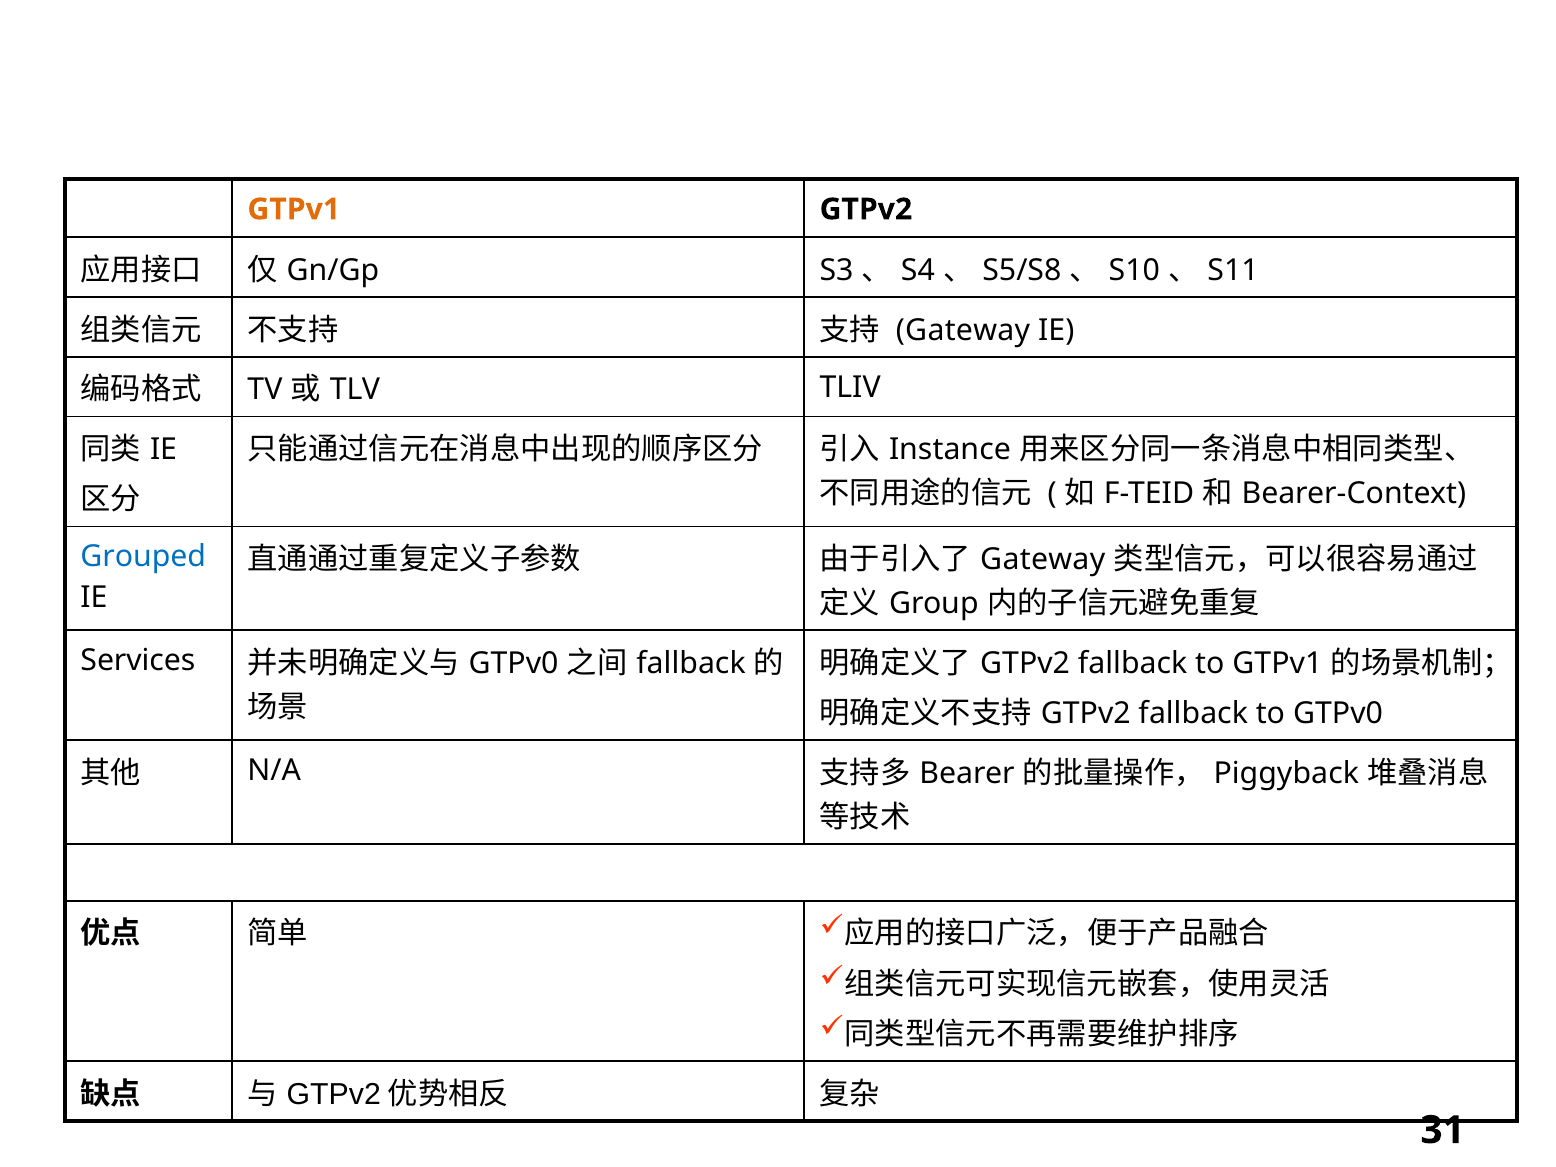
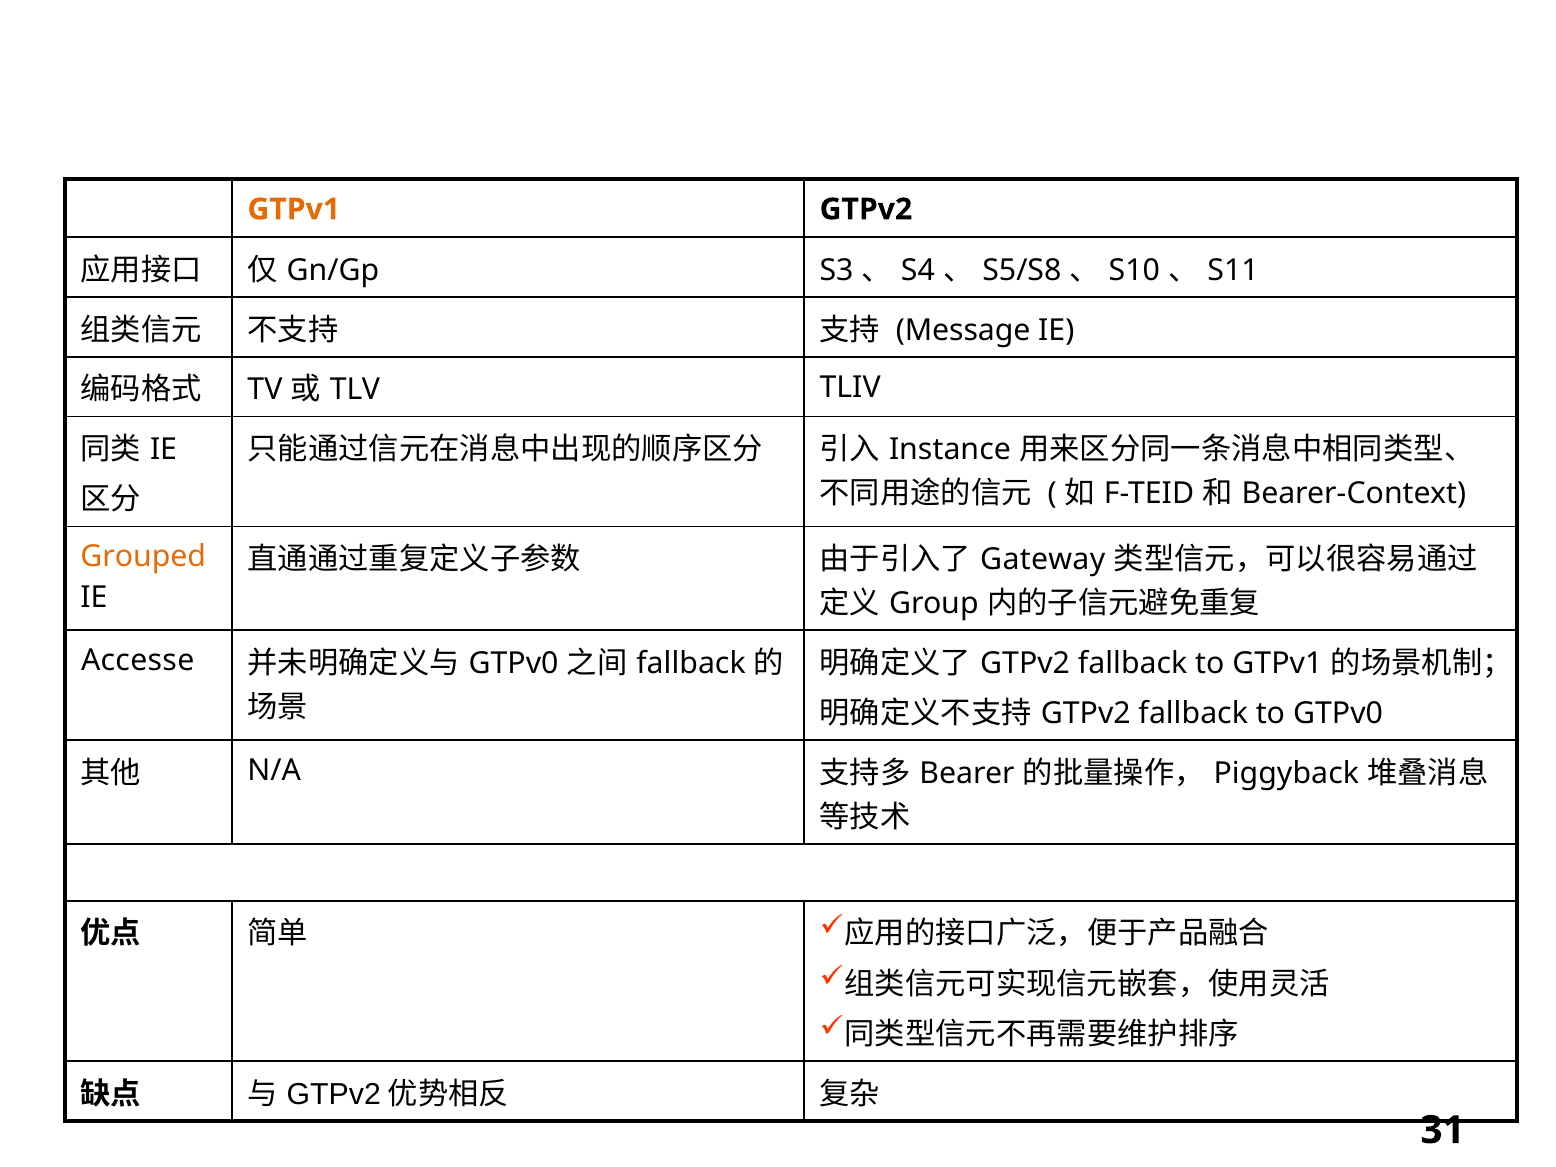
Gateway: Gateway -> Message (963, 330)
Grouped colour: blue -> orange (143, 557)
Services: Services -> Accesse (138, 661)
